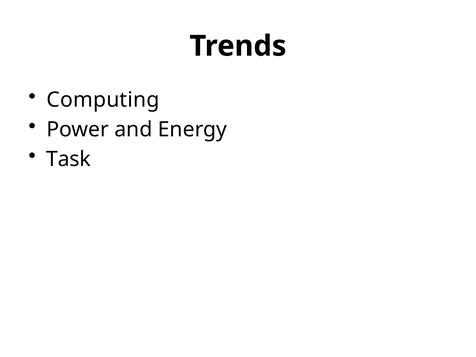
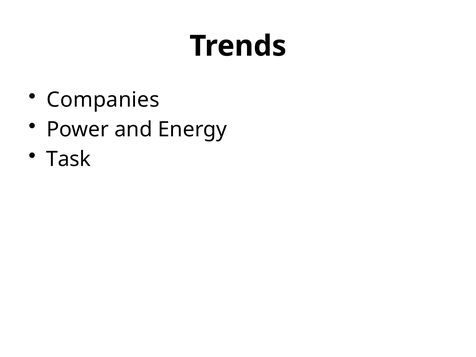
Computing: Computing -> Companies (103, 100)
